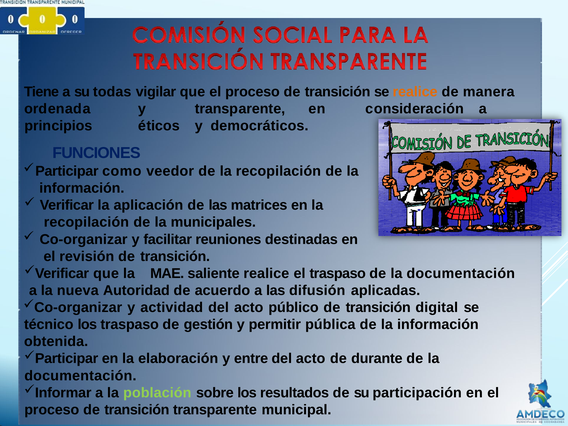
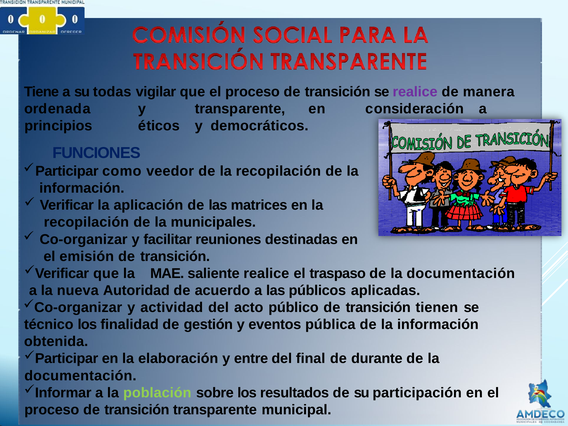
realice colour: orange -> purple (415, 92)
revisión: revisión -> emisión (87, 256)
difusión: difusión -> públicos (317, 290)
digital: digital -> tienen (437, 307)
los traspaso: traspaso -> finalidad (130, 325)
permitir: permitir -> eventos (275, 325)
acto: acto -> final (311, 359)
